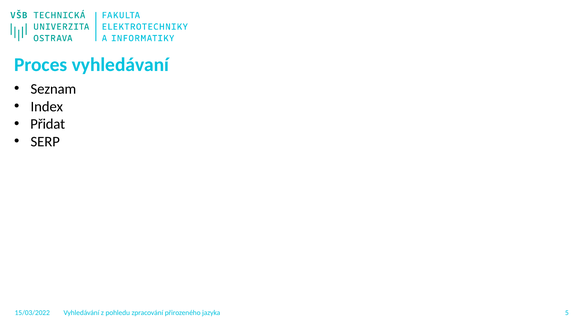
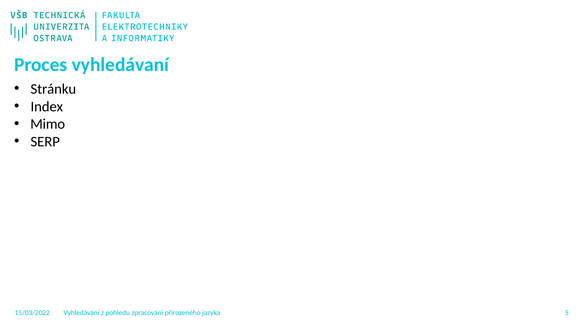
Seznam: Seznam -> Stránku (53, 89)
Přidat: Přidat -> Mimo (48, 124)
